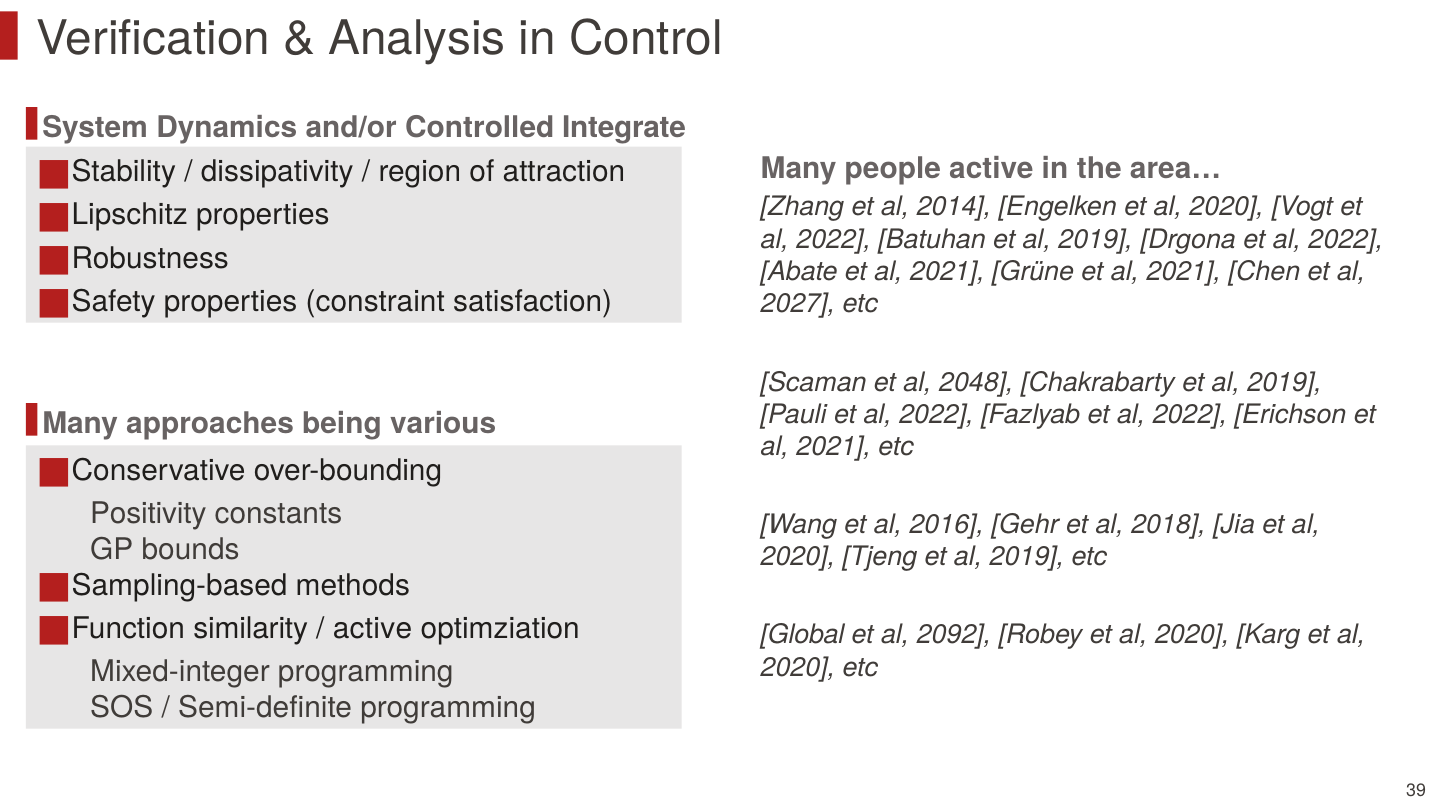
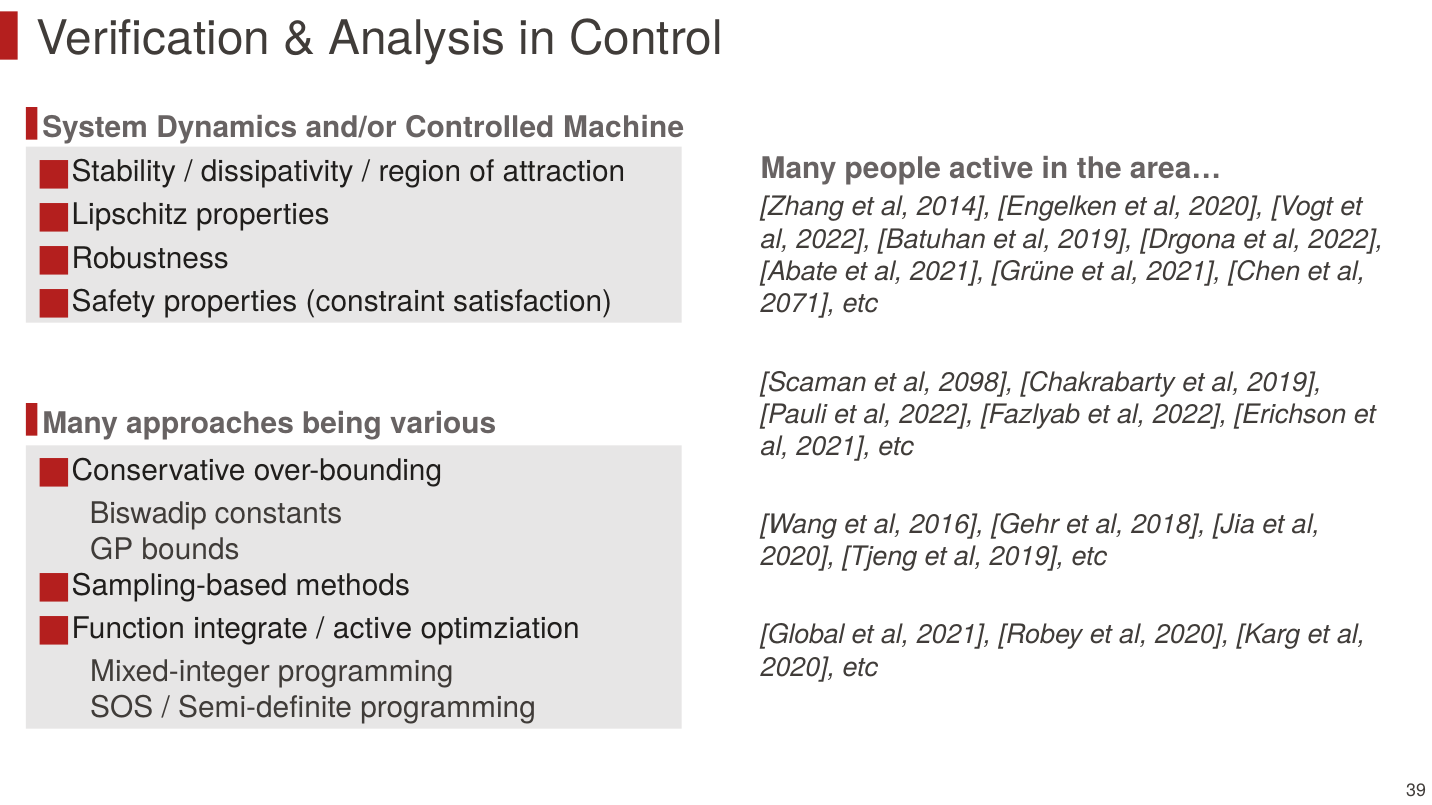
Integrate: Integrate -> Machine (624, 128)
2027: 2027 -> 2071 (798, 304)
2048: 2048 -> 2098 (976, 382)
Positivity: Positivity -> Biswadip (148, 514)
similarity: similarity -> integrate (251, 629)
2092: 2092 -> 2021 (954, 635)
